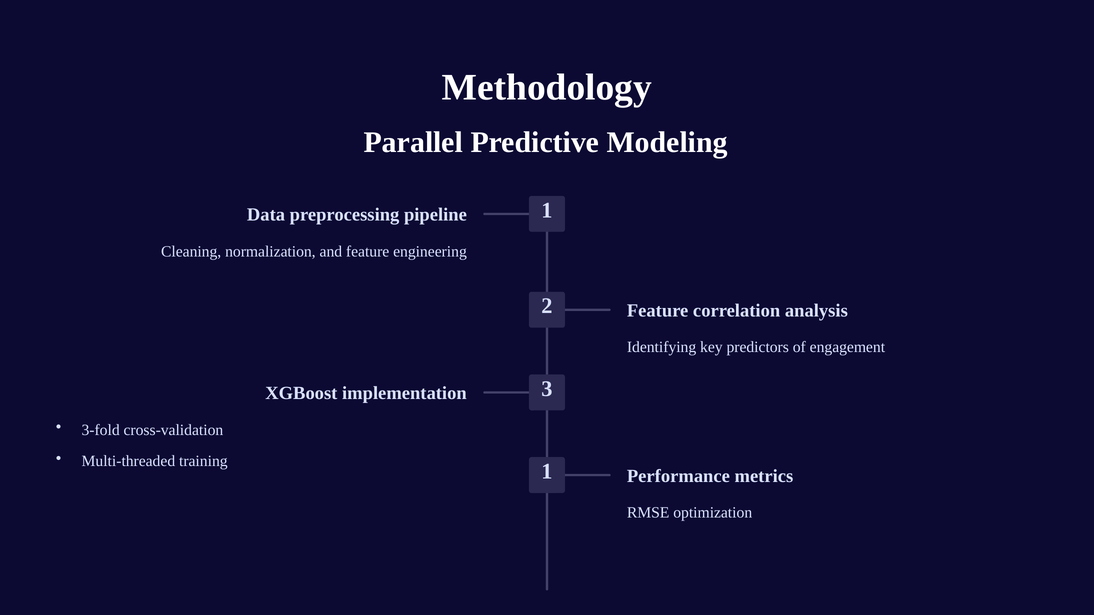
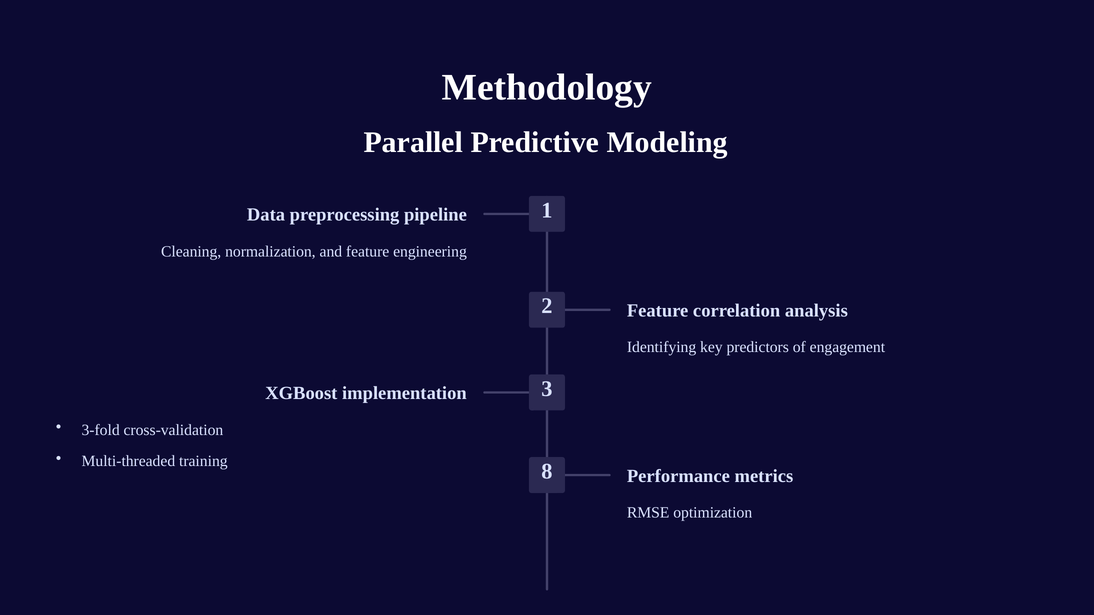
training 1: 1 -> 8 (547, 472)
